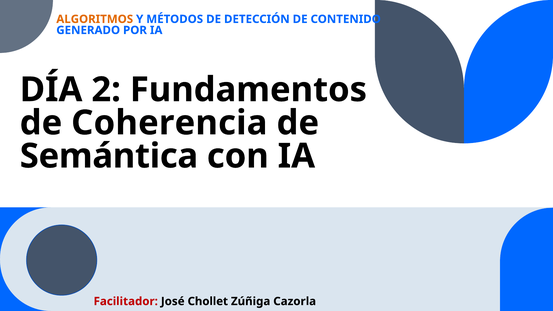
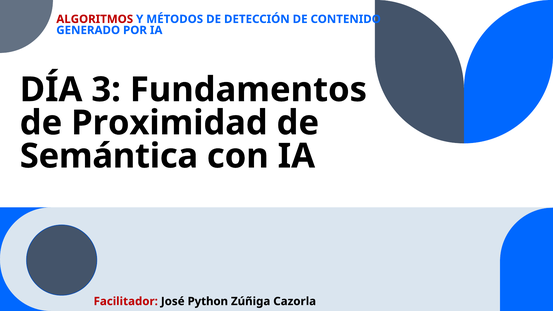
ALGORITMOS colour: orange -> red (95, 19)
2: 2 -> 3 (106, 90)
Coherencia: Coherencia -> Proximidad (169, 123)
Chollet: Chollet -> Python (208, 301)
